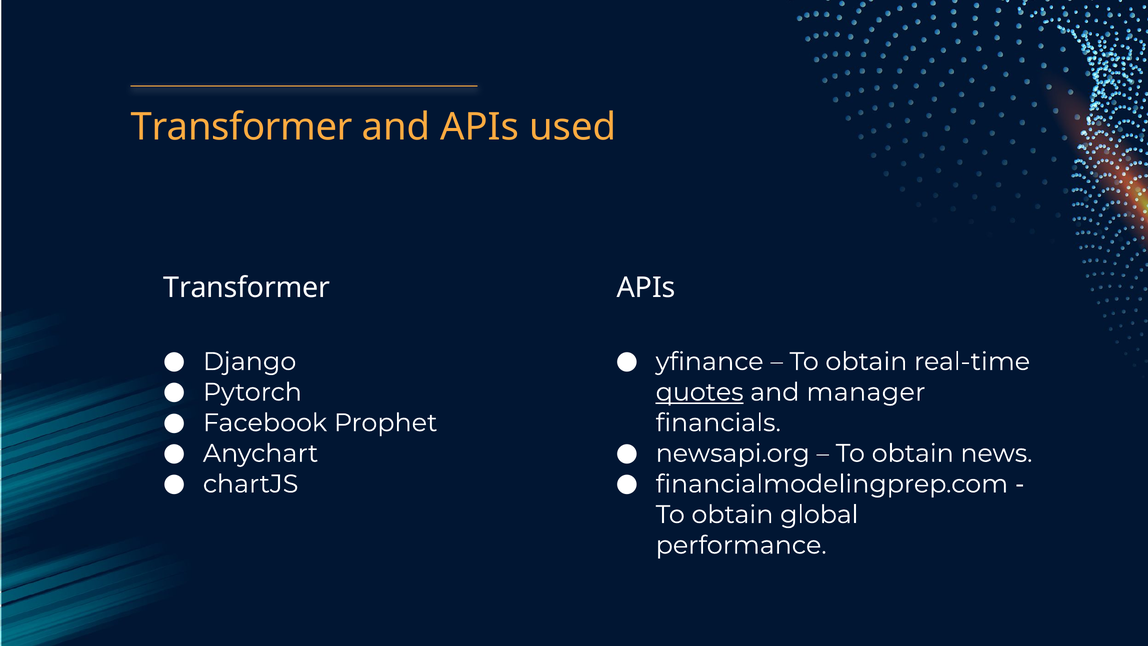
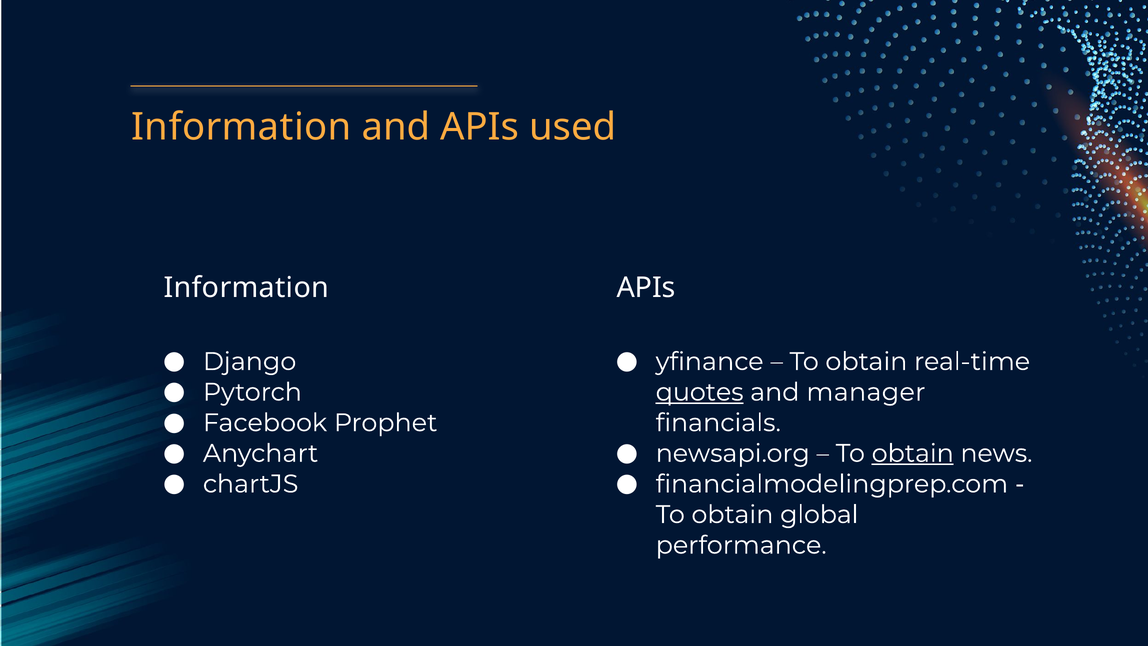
Transformer: Transformer -> Information (241, 127)
Transformer: Transformer -> Information (246, 288)
obtain underline: none -> present (913, 453)
